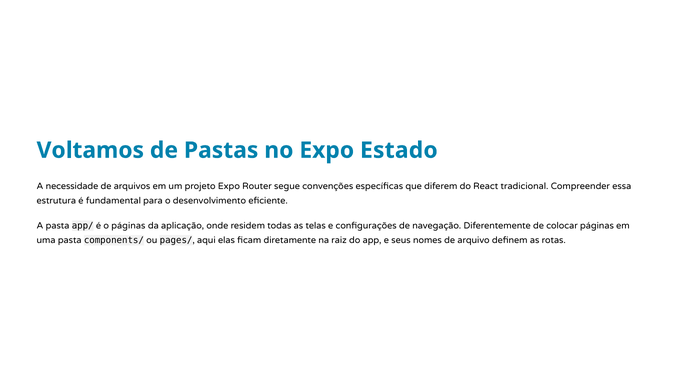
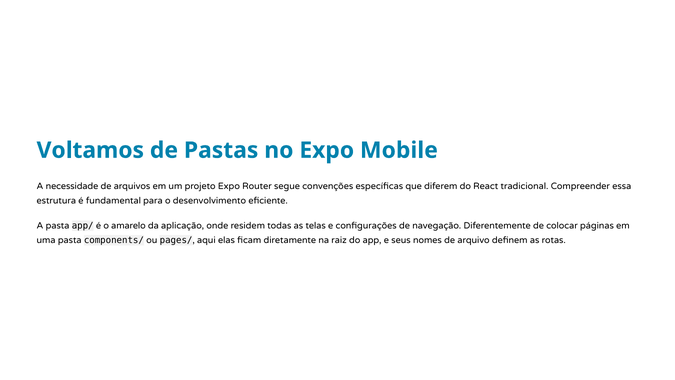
Estado: Estado -> Mobile (399, 150)
o páginas: páginas -> amarelo (128, 226)
